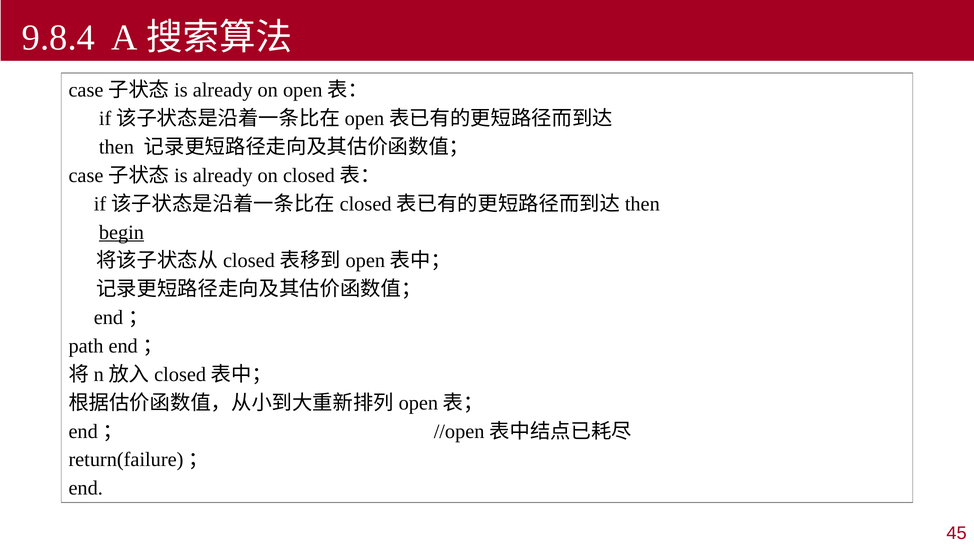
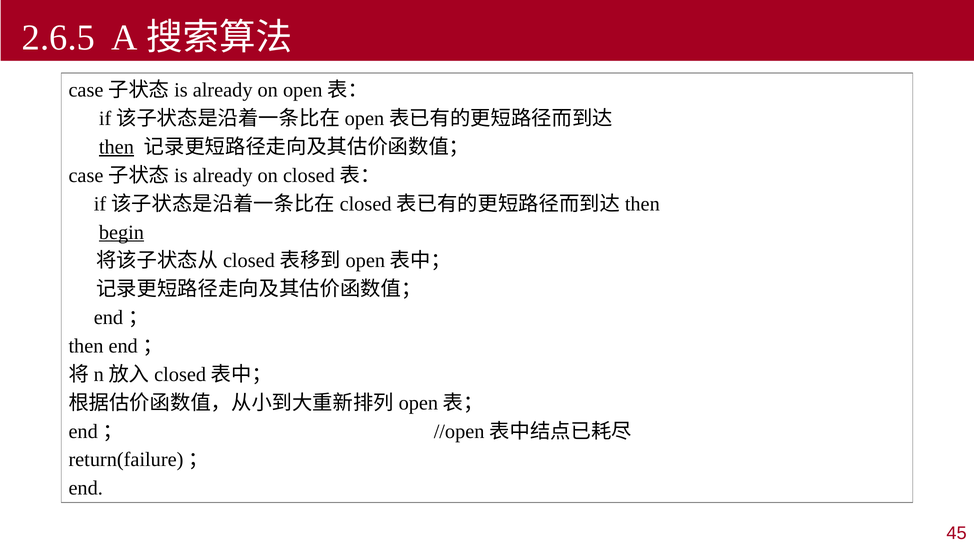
9.8.4: 9.8.4 -> 2.6.5 (58, 38)
then underline: none -> present (116, 147)
path: path -> then (86, 346)
